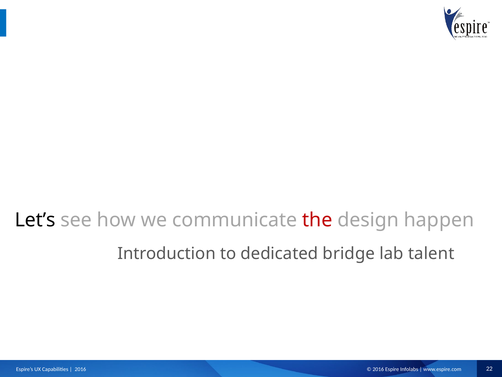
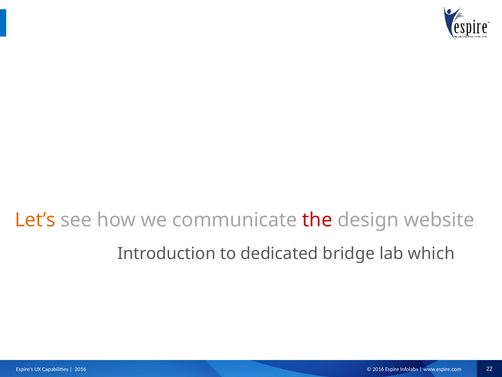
Let’s colour: black -> orange (35, 220)
happen: happen -> website (439, 220)
talent: talent -> which (431, 253)
